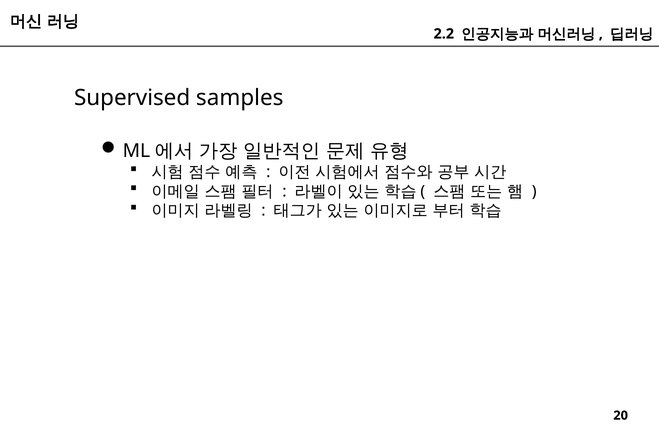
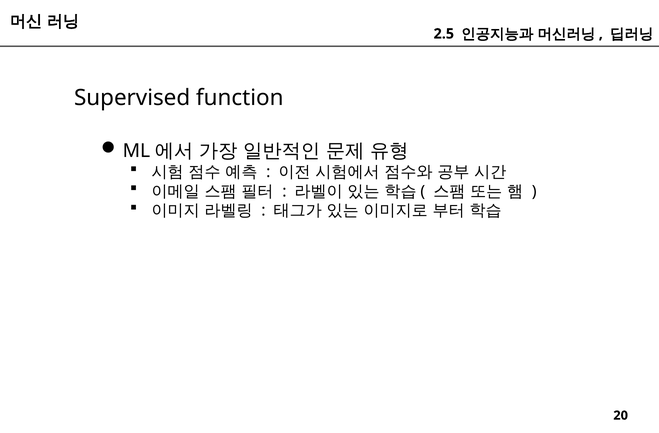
2.2: 2.2 -> 2.5 (444, 34)
samples: samples -> function (240, 98)
